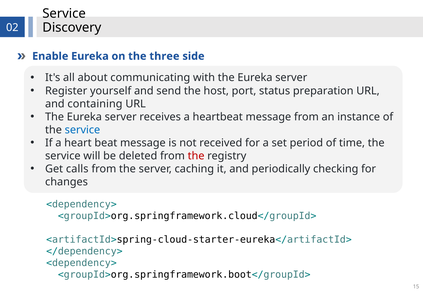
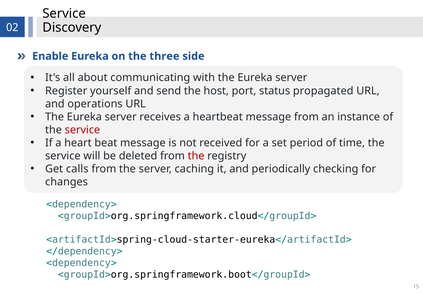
preparation: preparation -> propagated (323, 91)
containing: containing -> operations (95, 104)
service colour: blue -> red (82, 130)
